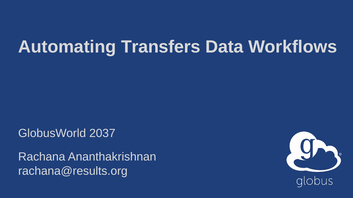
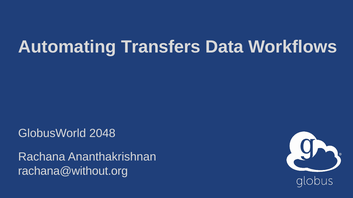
2037: 2037 -> 2048 (102, 134)
rachana@results.org: rachana@results.org -> rachana@without.org (73, 171)
